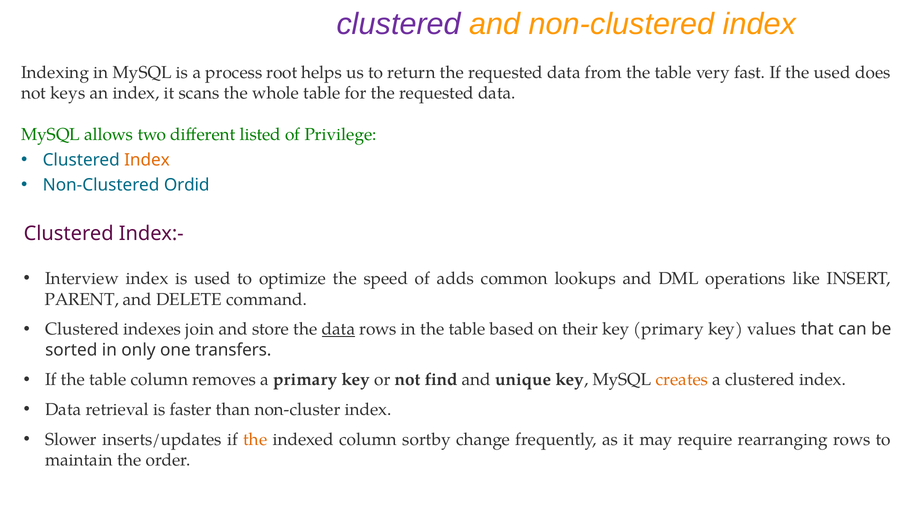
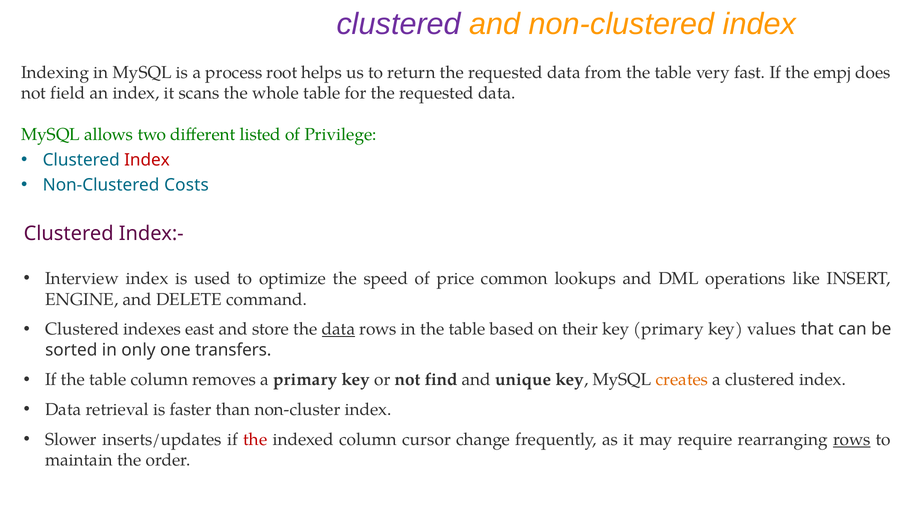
the used: used -> empj (832, 72)
keys: keys -> field (68, 93)
Index colour: orange -> red (147, 160)
Ordid: Ordid -> Costs (187, 185)
adds: adds -> price (456, 278)
PARENT: PARENT -> ENGINE (82, 299)
join: join -> east (200, 329)
the colour: orange -> red (255, 439)
sortby: sortby -> cursor (427, 439)
rows underline: none -> present (852, 439)
